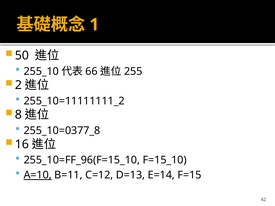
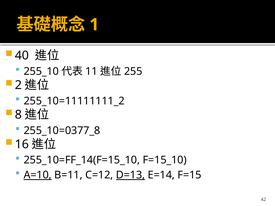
50: 50 -> 40 (22, 56)
66: 66 -> 11 (91, 71)
255_10=FF_96(F=15_10: 255_10=FF_96(F=15_10 -> 255_10=FF_14(F=15_10 (82, 160)
D=13 underline: none -> present (130, 175)
